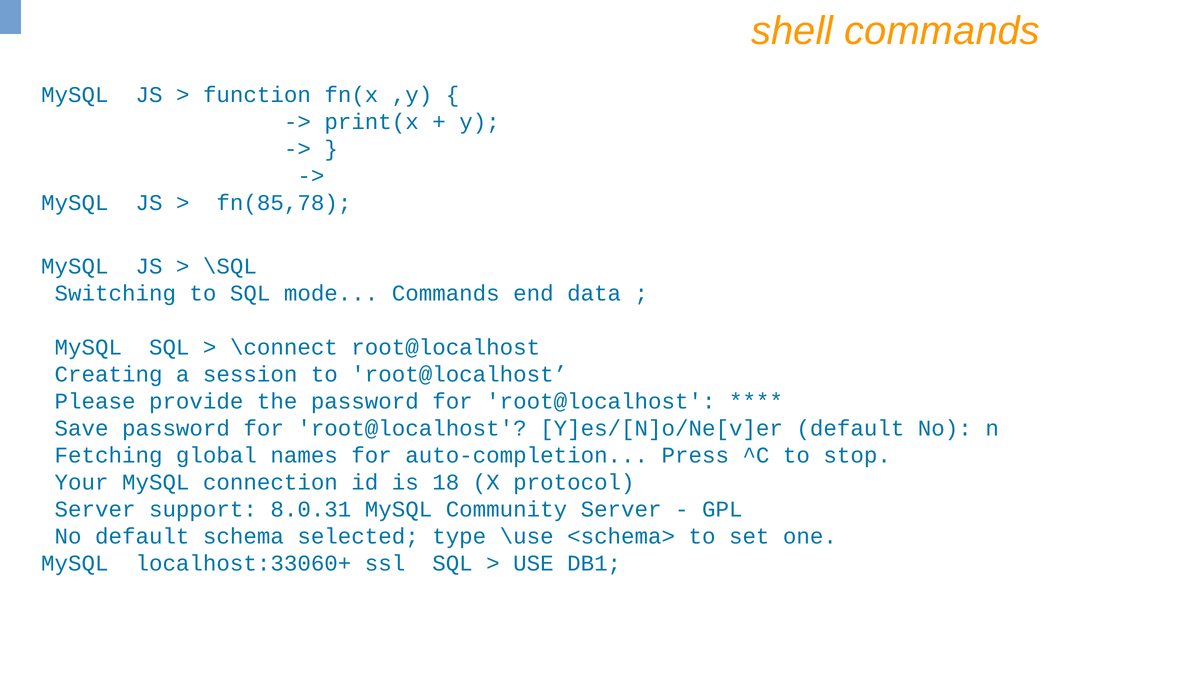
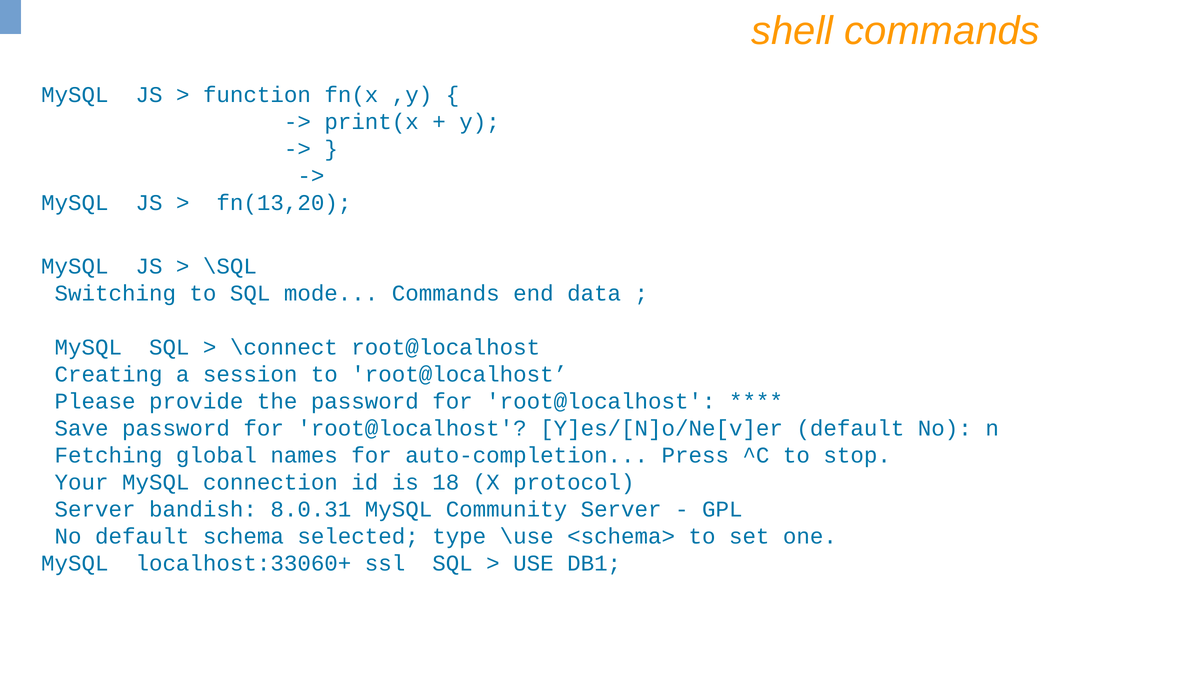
fn(85,78: fn(85,78 -> fn(13,20 (284, 203)
support: support -> bandish (203, 509)
